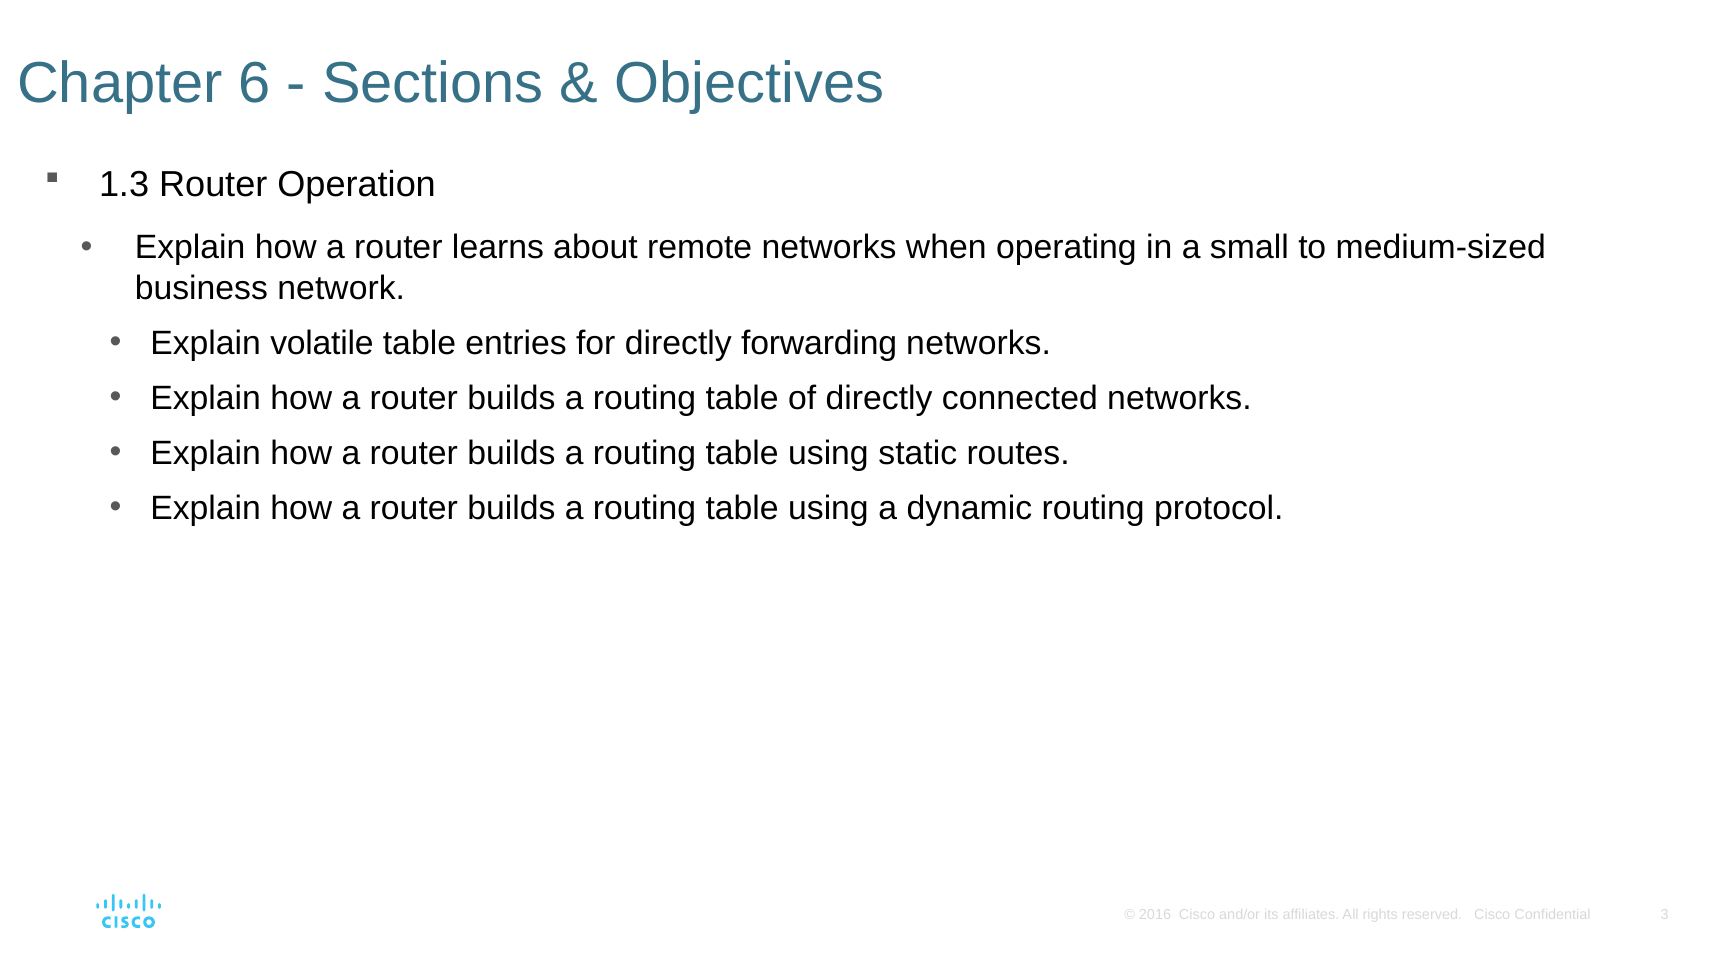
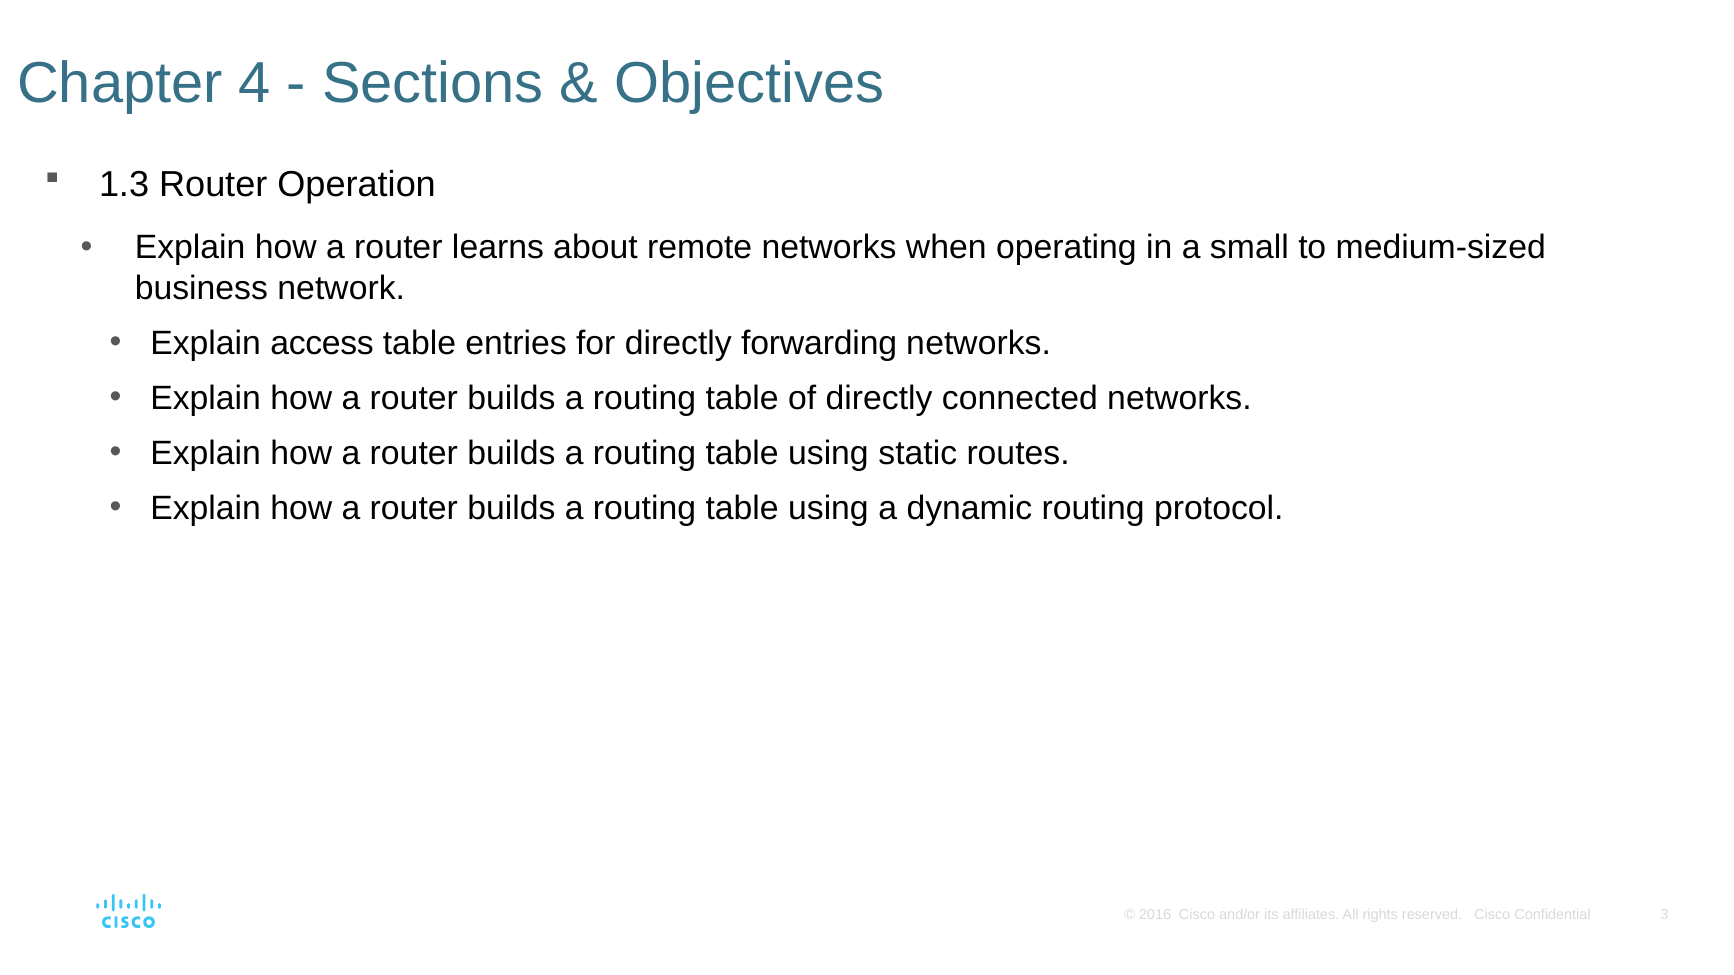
6: 6 -> 4 (255, 84)
volatile: volatile -> access (322, 343)
